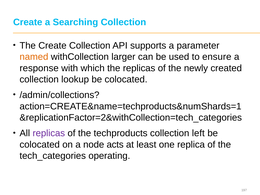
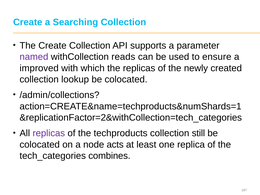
named colour: orange -> purple (34, 57)
larger: larger -> reads (123, 57)
response: response -> improved (39, 68)
left: left -> still (198, 133)
operating: operating -> combines (109, 156)
